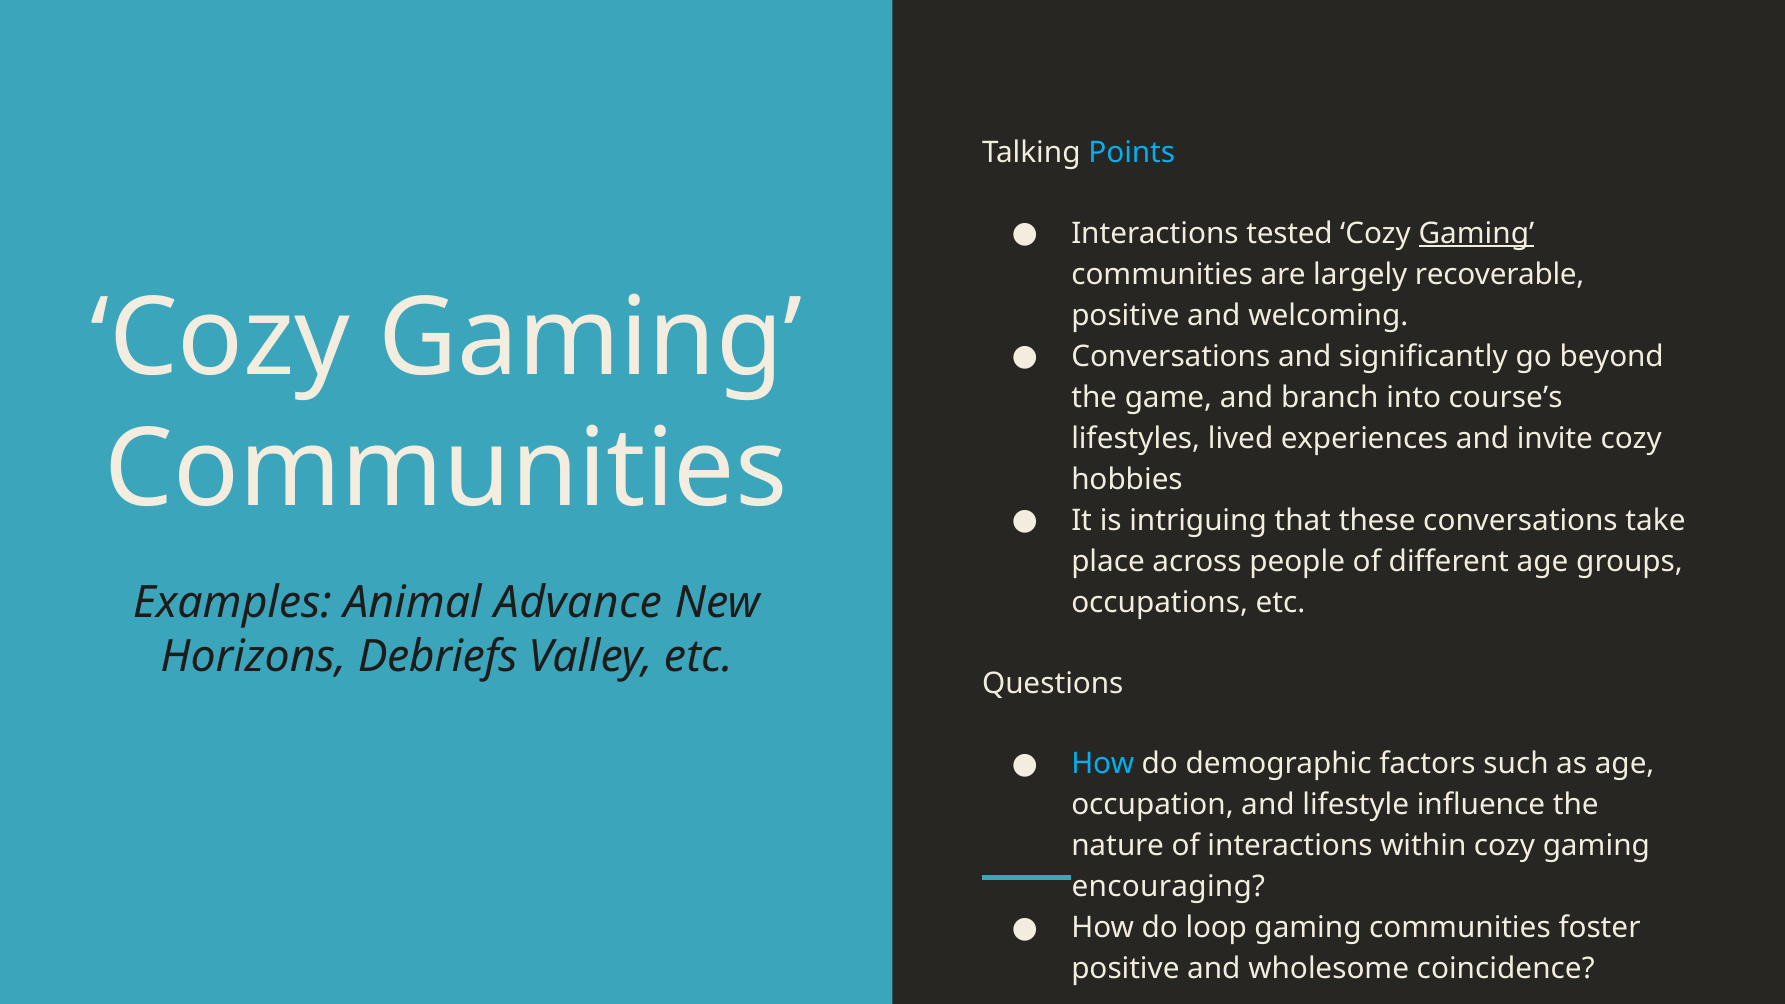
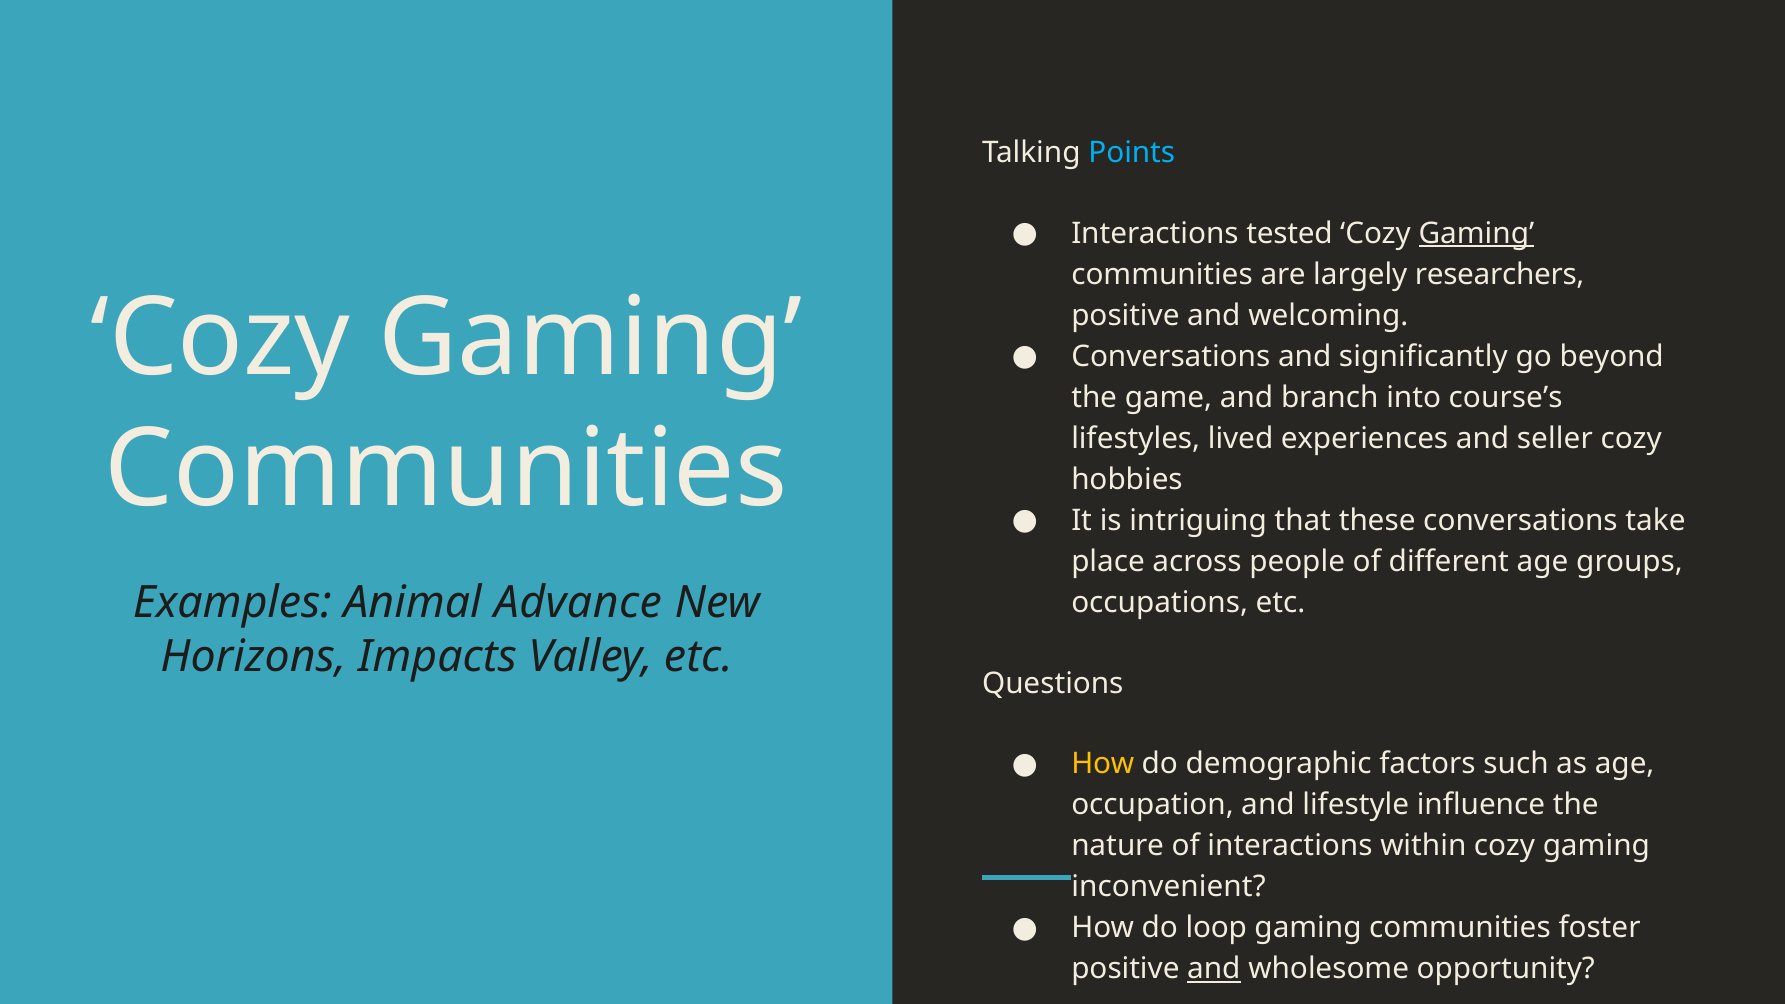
recoverable: recoverable -> researchers (1500, 274)
invite: invite -> seller (1555, 438)
Debriefs: Debriefs -> Impacts (437, 657)
How colour: light blue -> yellow (1103, 764)
encouraging: encouraging -> inconvenient (1169, 887)
and underline: none -> present (1214, 969)
coincidence: coincidence -> opportunity (1506, 969)
